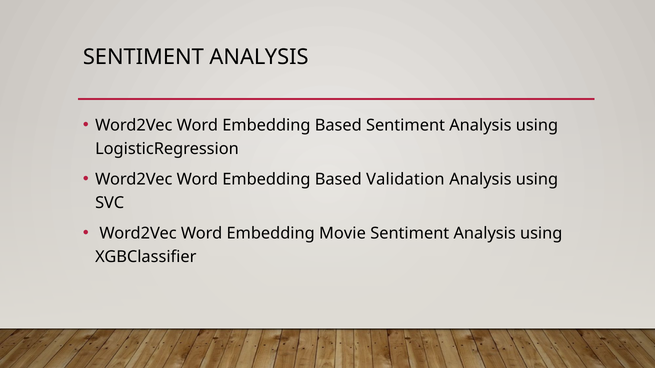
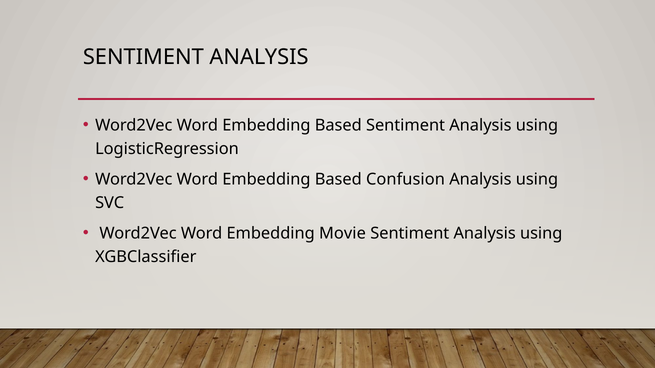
Validation: Validation -> Confusion (405, 180)
